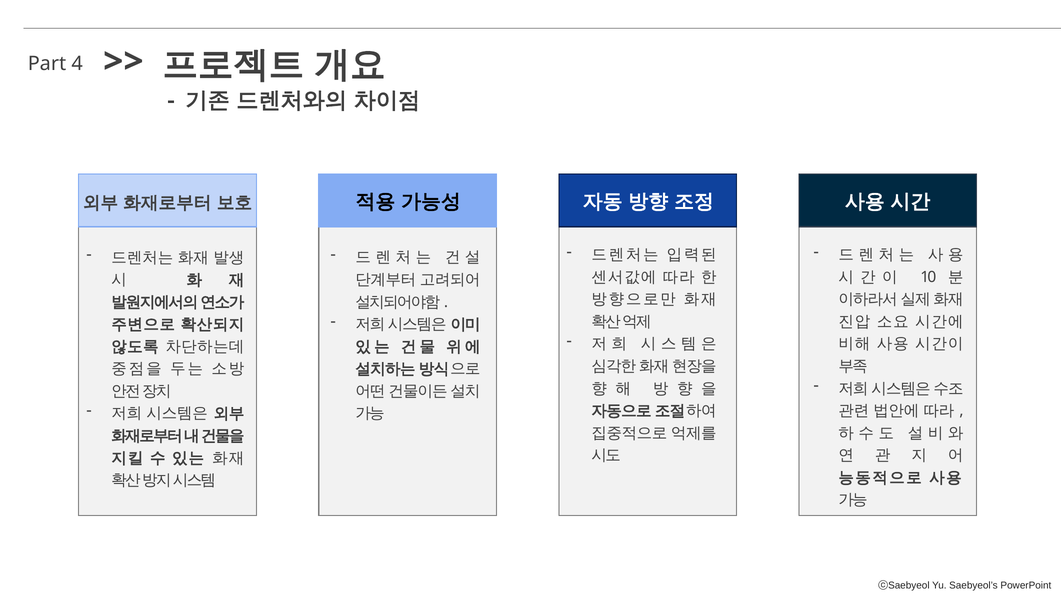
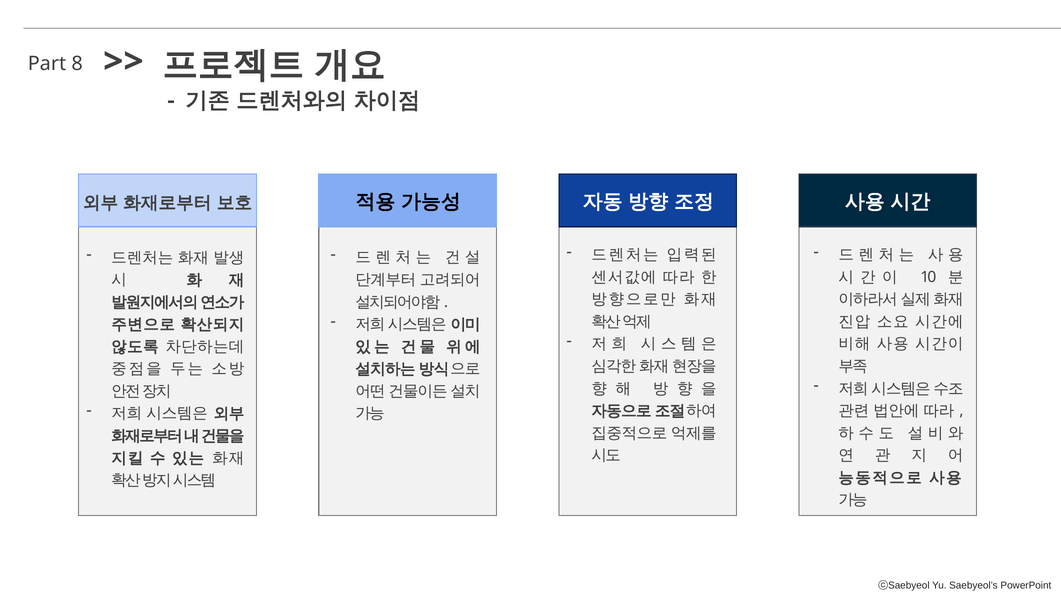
4: 4 -> 8 (77, 63)
